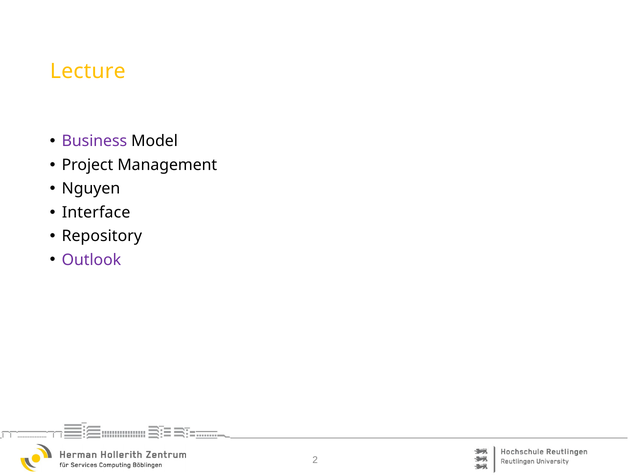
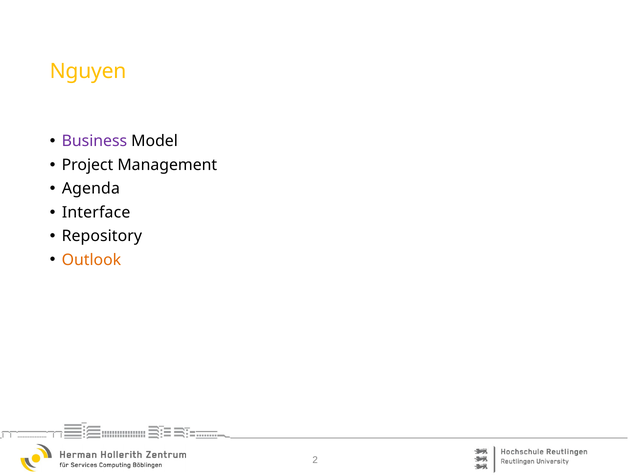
Lecture: Lecture -> Nguyen (88, 71)
Nguyen: Nguyen -> Agenda (91, 189)
Outlook colour: purple -> orange (91, 260)
